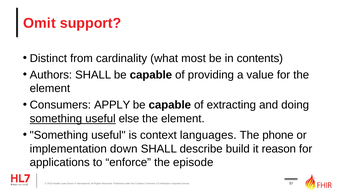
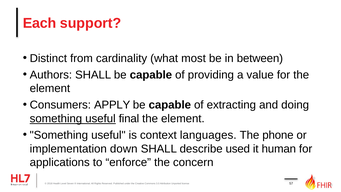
Omit: Omit -> Each (40, 23)
contents: contents -> between (260, 58)
else: else -> final (129, 118)
build: build -> used (238, 149)
reason: reason -> human (279, 149)
episode: episode -> concern (193, 162)
